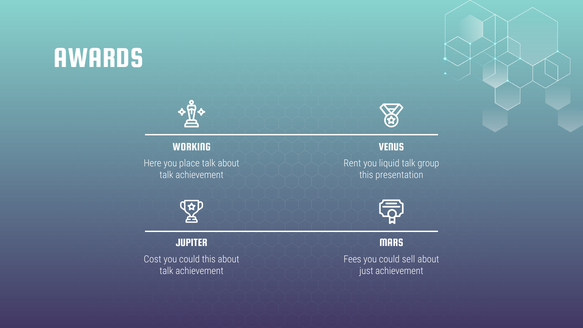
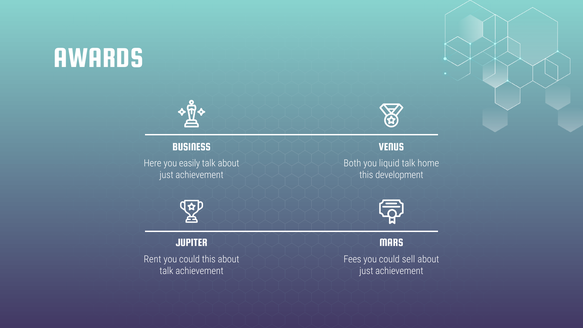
WORKING: WORKING -> BUSINESS (192, 147)
place: place -> easily (190, 163)
Rent: Rent -> Both (352, 163)
group: group -> home (428, 163)
talk: talk -> just (166, 175)
presentation: presentation -> development (399, 175)
Cost: Cost -> Rent (153, 259)
